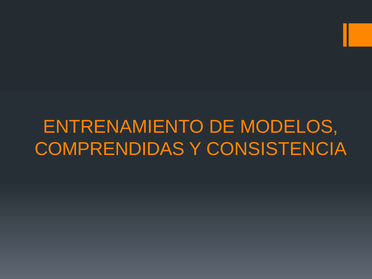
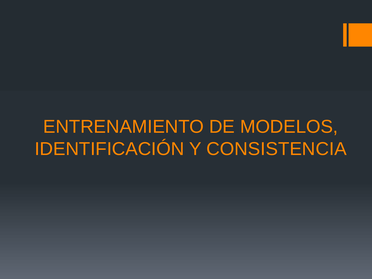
COMPRENDIDAS: COMPRENDIDAS -> IDENTIFICACIÓN (109, 149)
